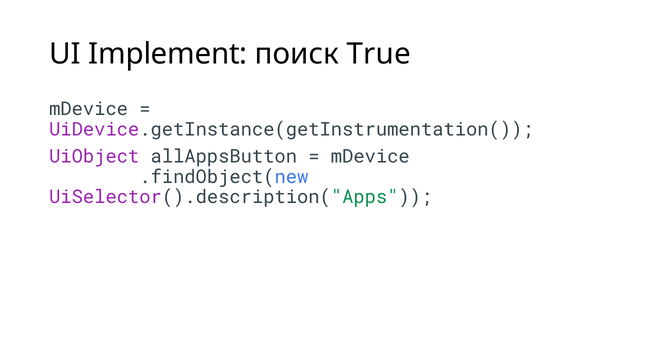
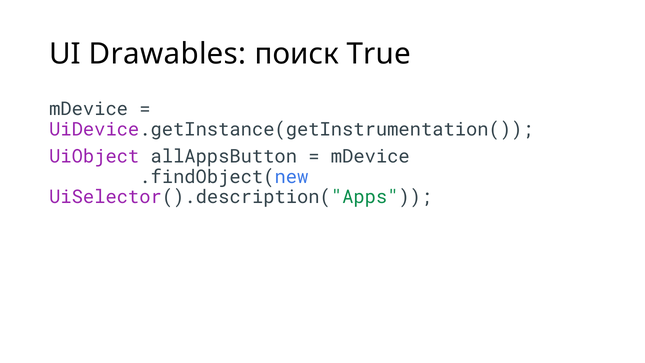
Implement: Implement -> Drawables (168, 54)
